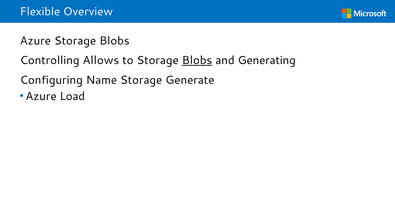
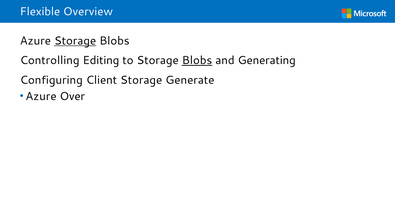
Storage underline: none -> present (75, 41)
Allows: Allows -> Editing (101, 60)
Name: Name -> Client (101, 80)
Load: Load -> Over (72, 96)
